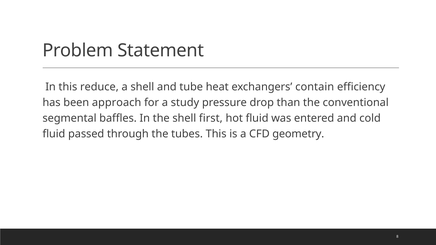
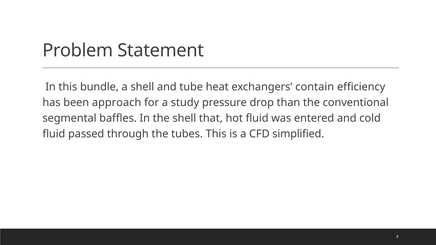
reduce: reduce -> bundle (99, 87)
first: first -> that (211, 118)
geometry: geometry -> simplified (298, 134)
